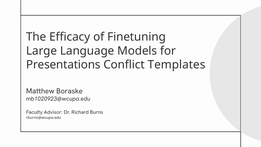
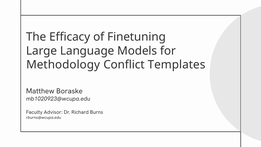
Presentations: Presentations -> Methodology (63, 65)
